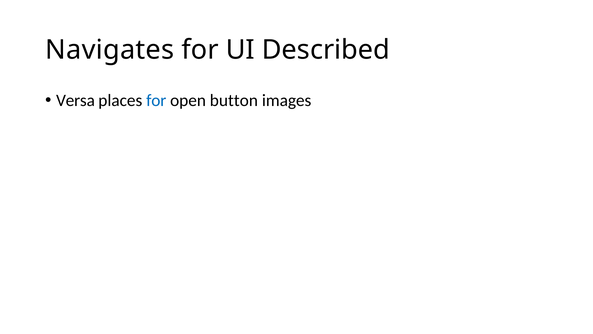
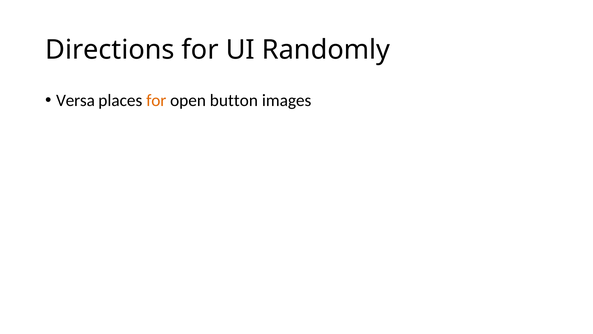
Navigates: Navigates -> Directions (110, 50)
Described: Described -> Randomly (326, 50)
for colour: blue -> orange (156, 100)
